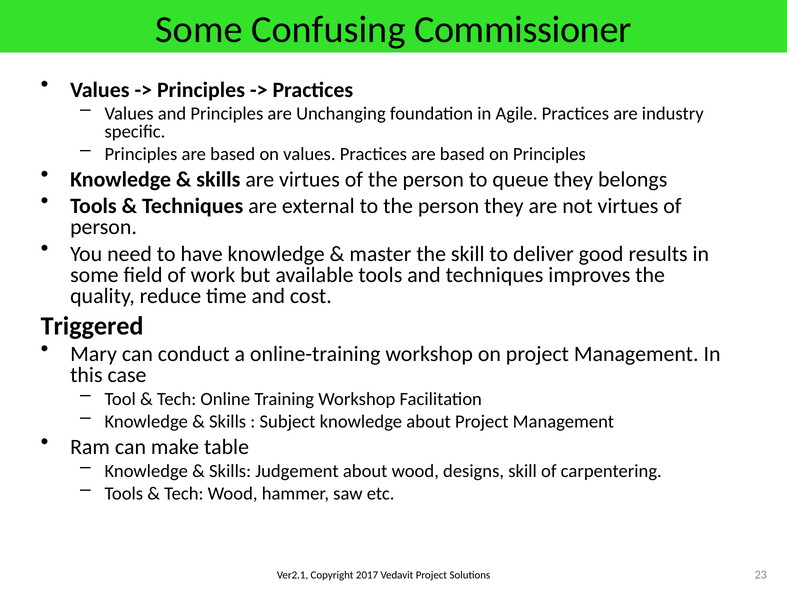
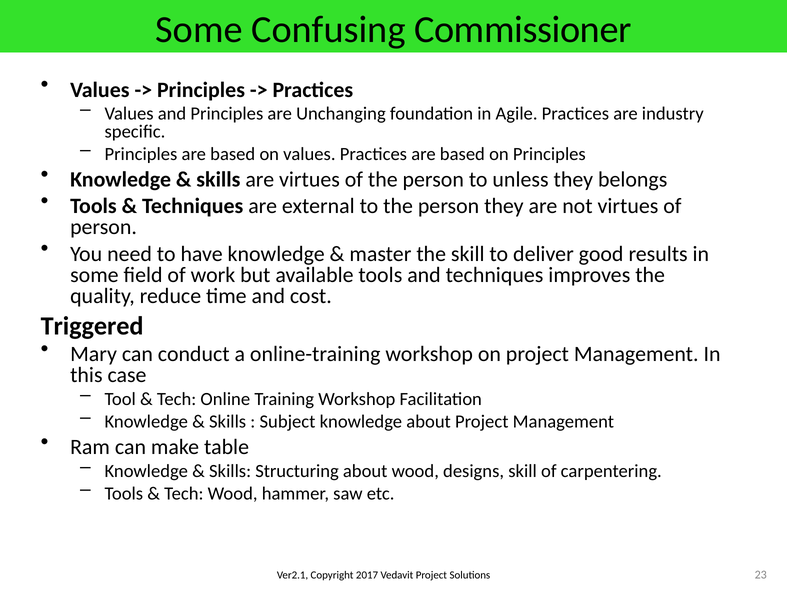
queue: queue -> unless (521, 180)
Judgement: Judgement -> Structuring (297, 471)
